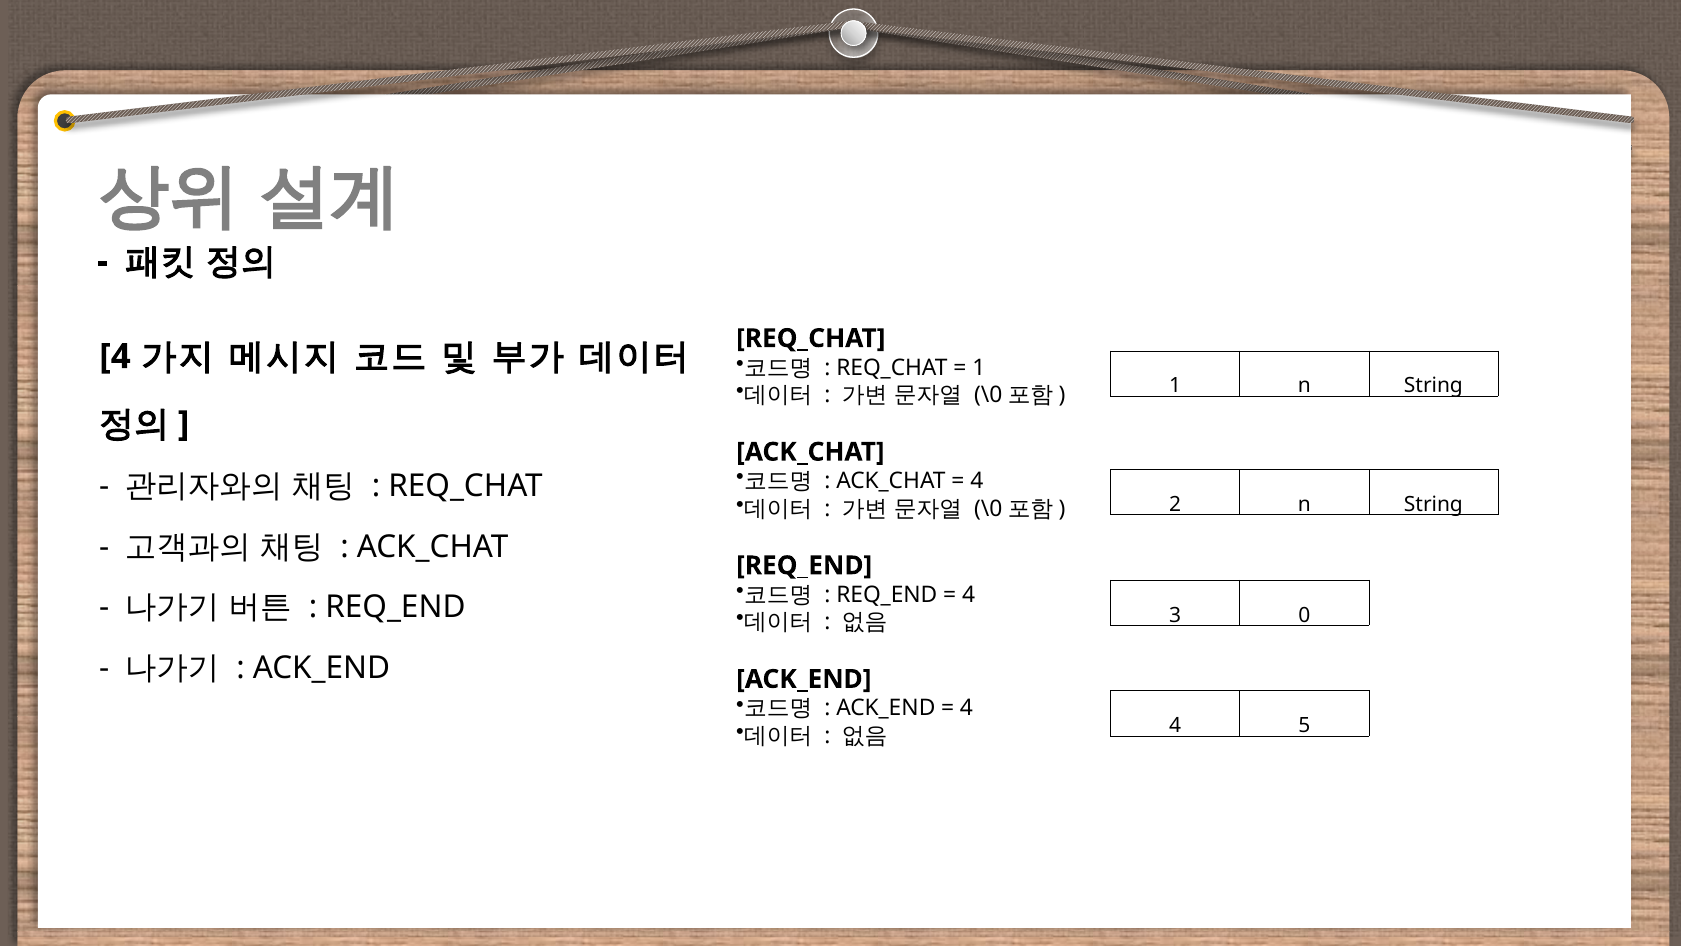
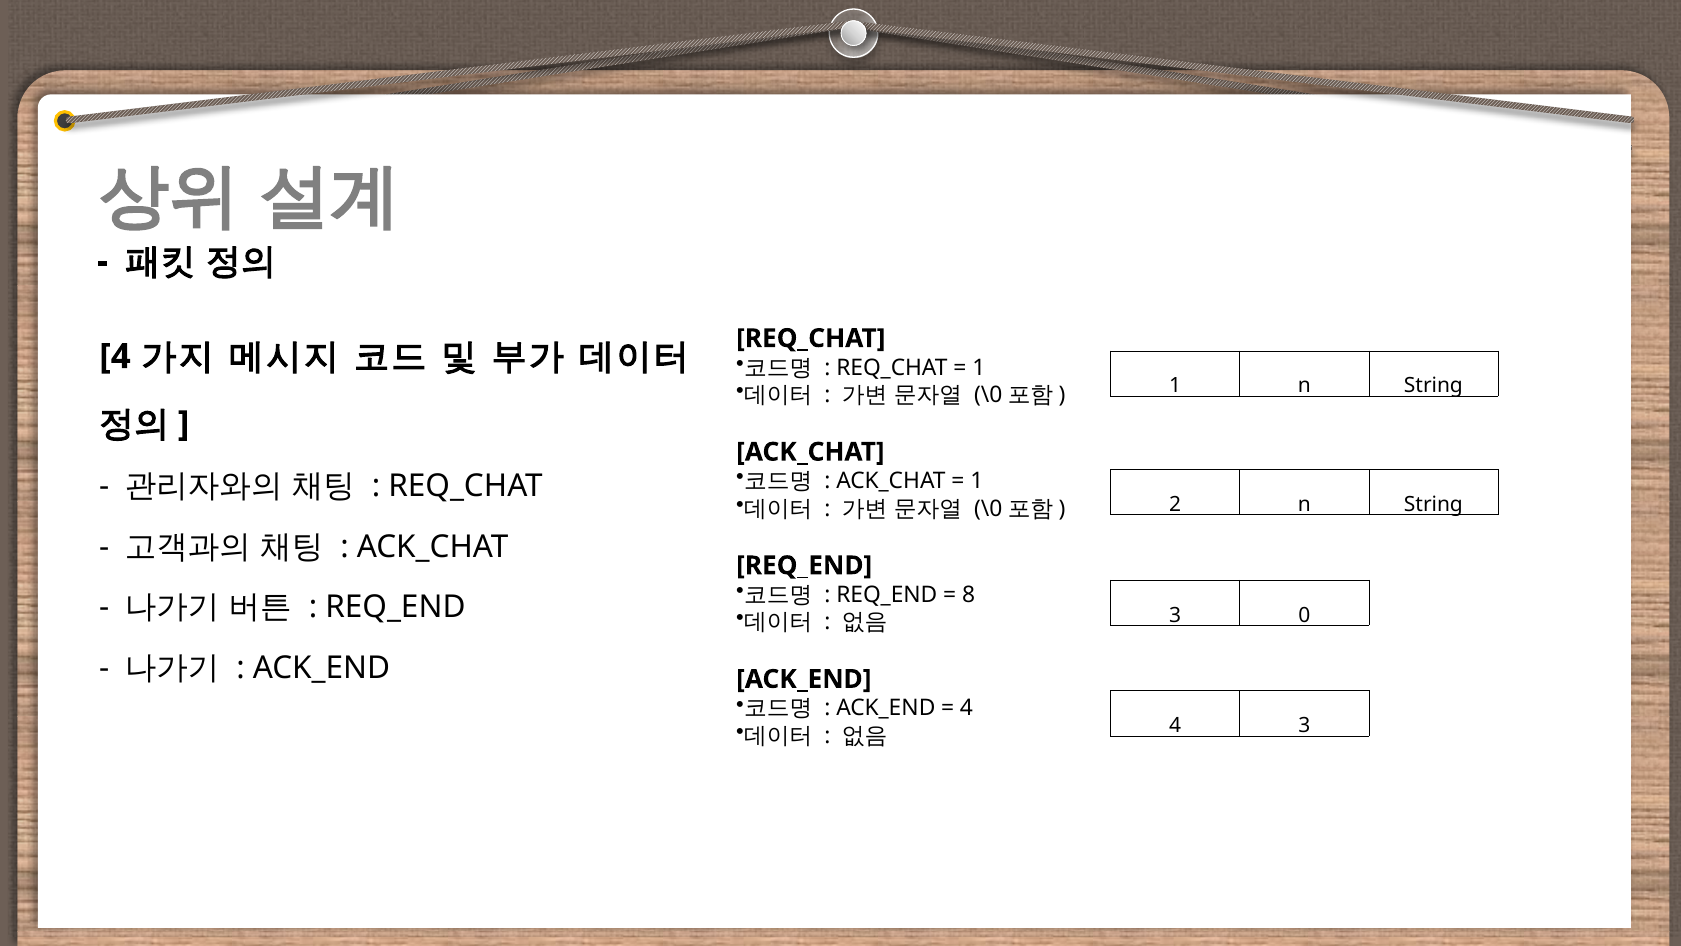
4: 4 -> 1 (977, 481)
4: 4 -> 8 (969, 595)
4 5: 5 -> 3 (1304, 725)
